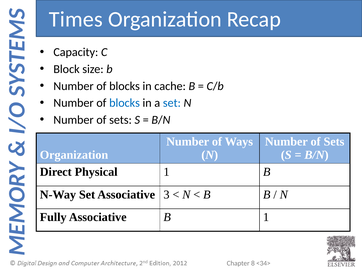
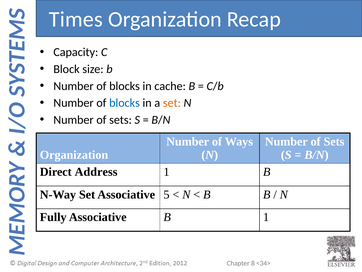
set colour: blue -> orange (172, 103)
Physical: Physical -> Address (96, 172)
3: 3 -> 5 (167, 194)
